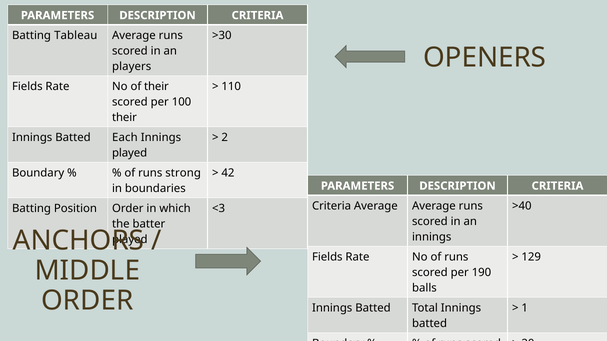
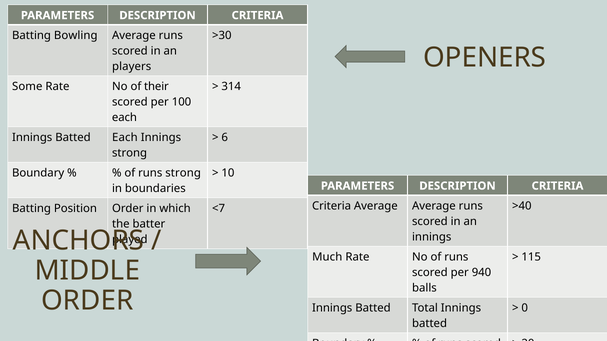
Tableau: Tableau -> Bowling (76, 35)
Fields: Fields -> Some (27, 87)
110: 110 -> 314 (231, 87)
their: their -> each (124, 117)
2: 2 -> 6 (225, 138)
played: played -> strong (130, 153)
42: 42 -> 10 (228, 173)
<3: <3 -> <7 (219, 209)
Fields: Fields -> Much (327, 257)
129: 129 -> 115 (531, 257)
190: 190 -> 940 (481, 273)
1: 1 -> 0 (525, 308)
